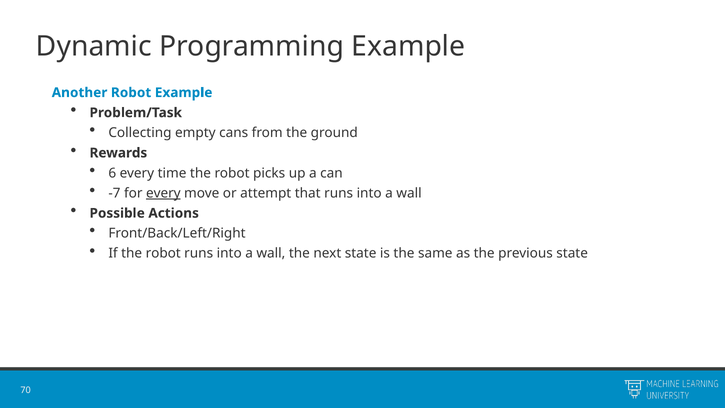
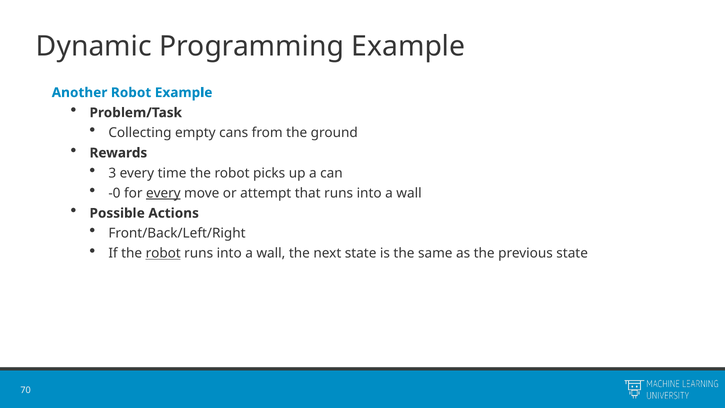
6: 6 -> 3 (112, 173)
-7: -7 -> -0 (114, 193)
robot underline: none -> present (163, 253)
